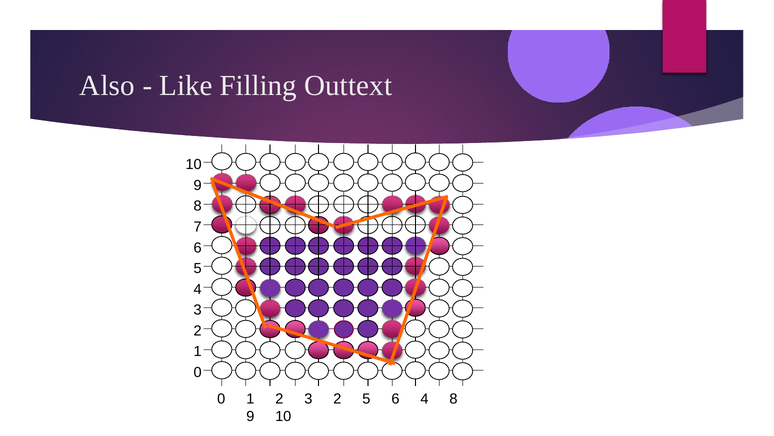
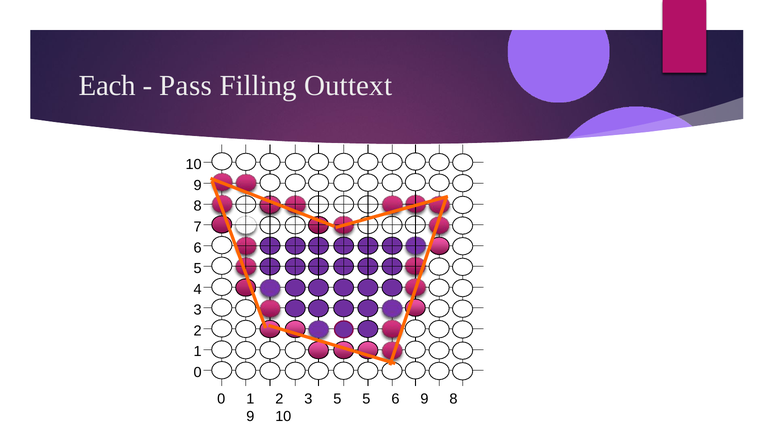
Also: Also -> Each (107, 86)
Like: Like -> Pass (186, 86)
2 3 2: 2 -> 5 (337, 398)
6 4: 4 -> 9 (424, 398)
